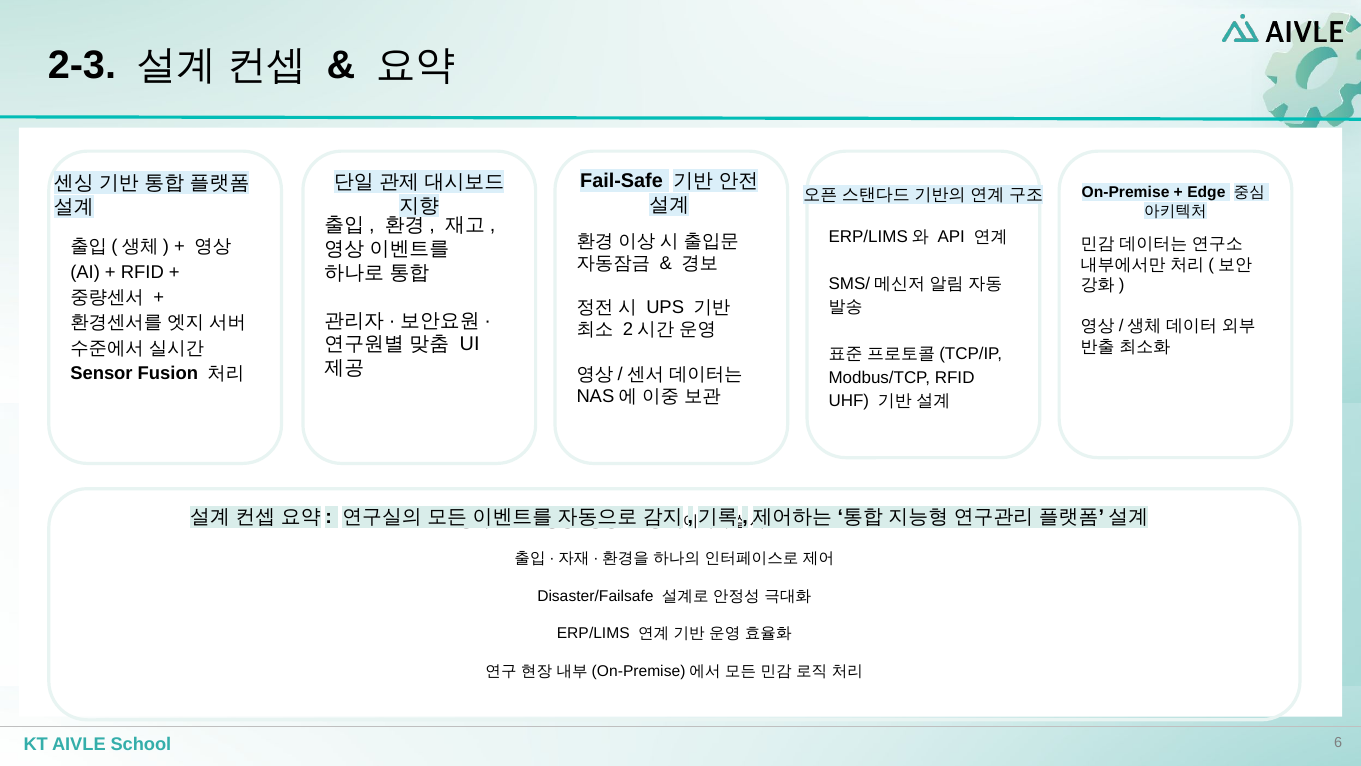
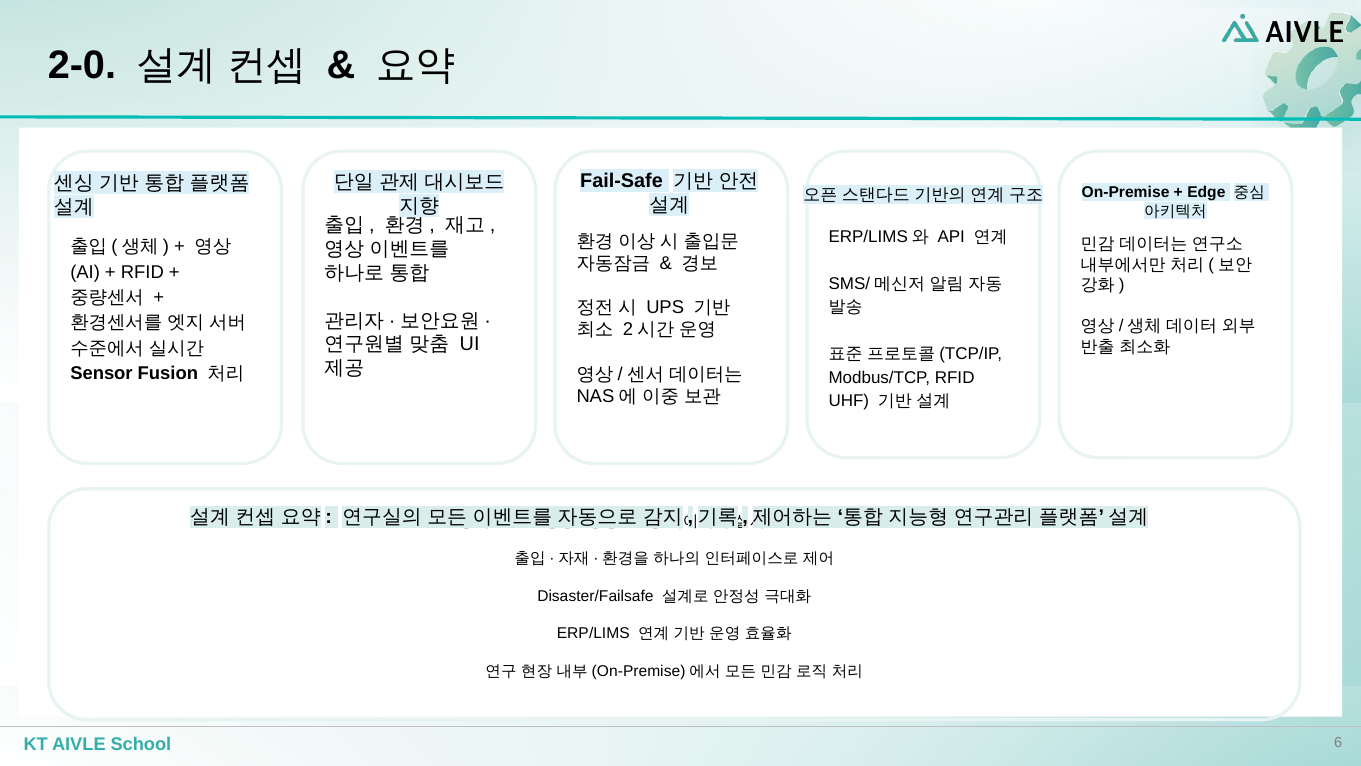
2-3: 2-3 -> 2-0 (82, 65)
